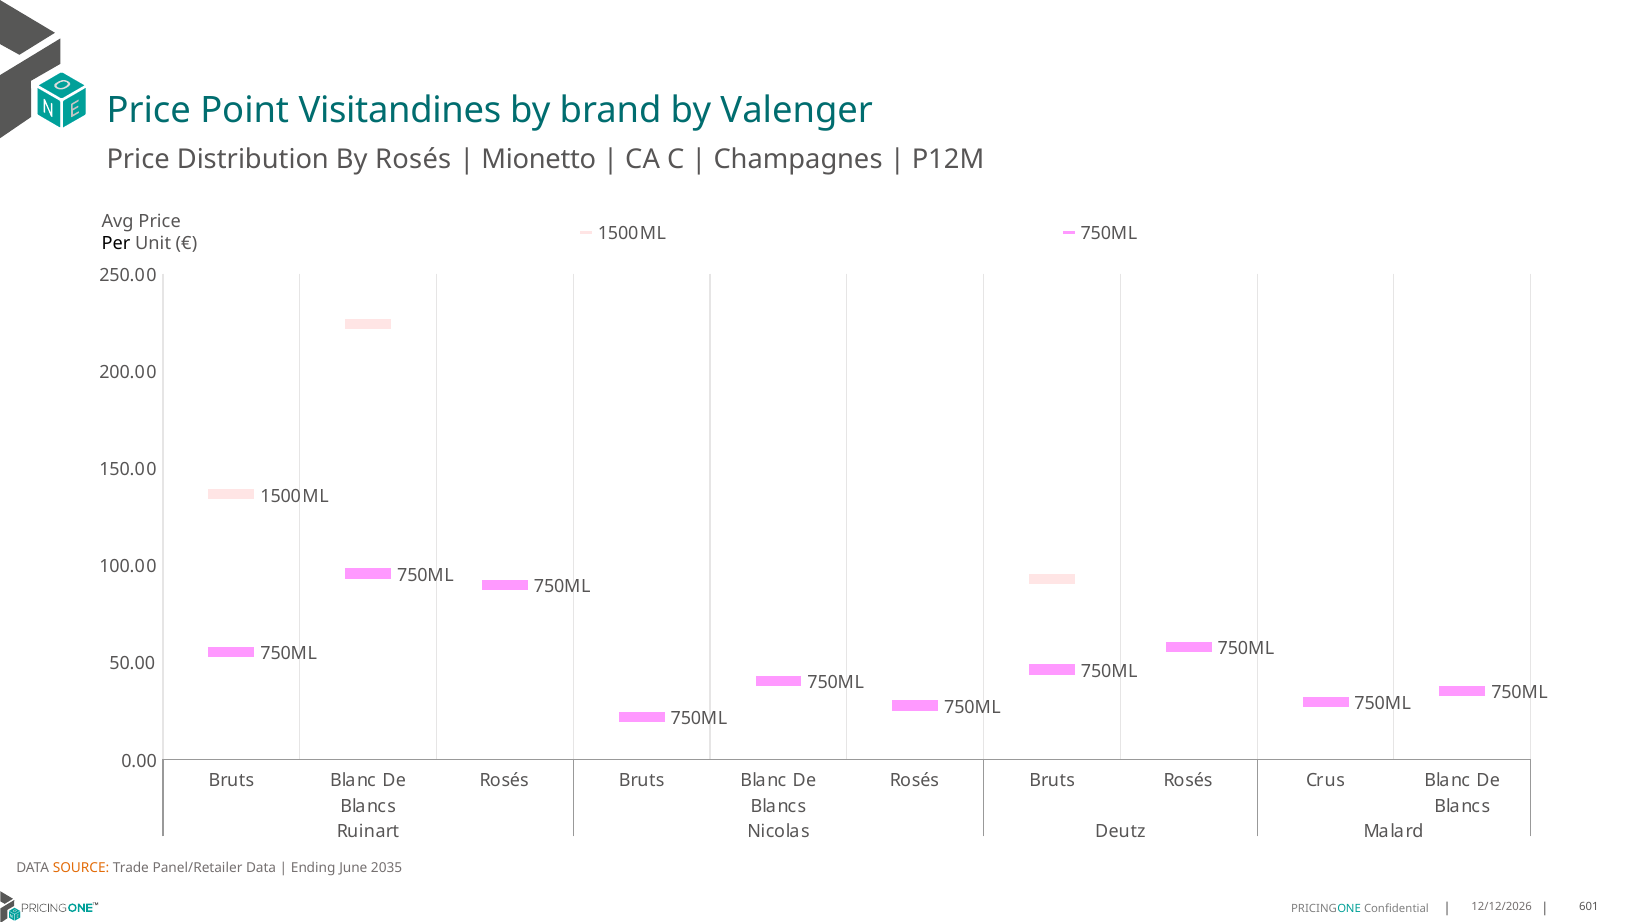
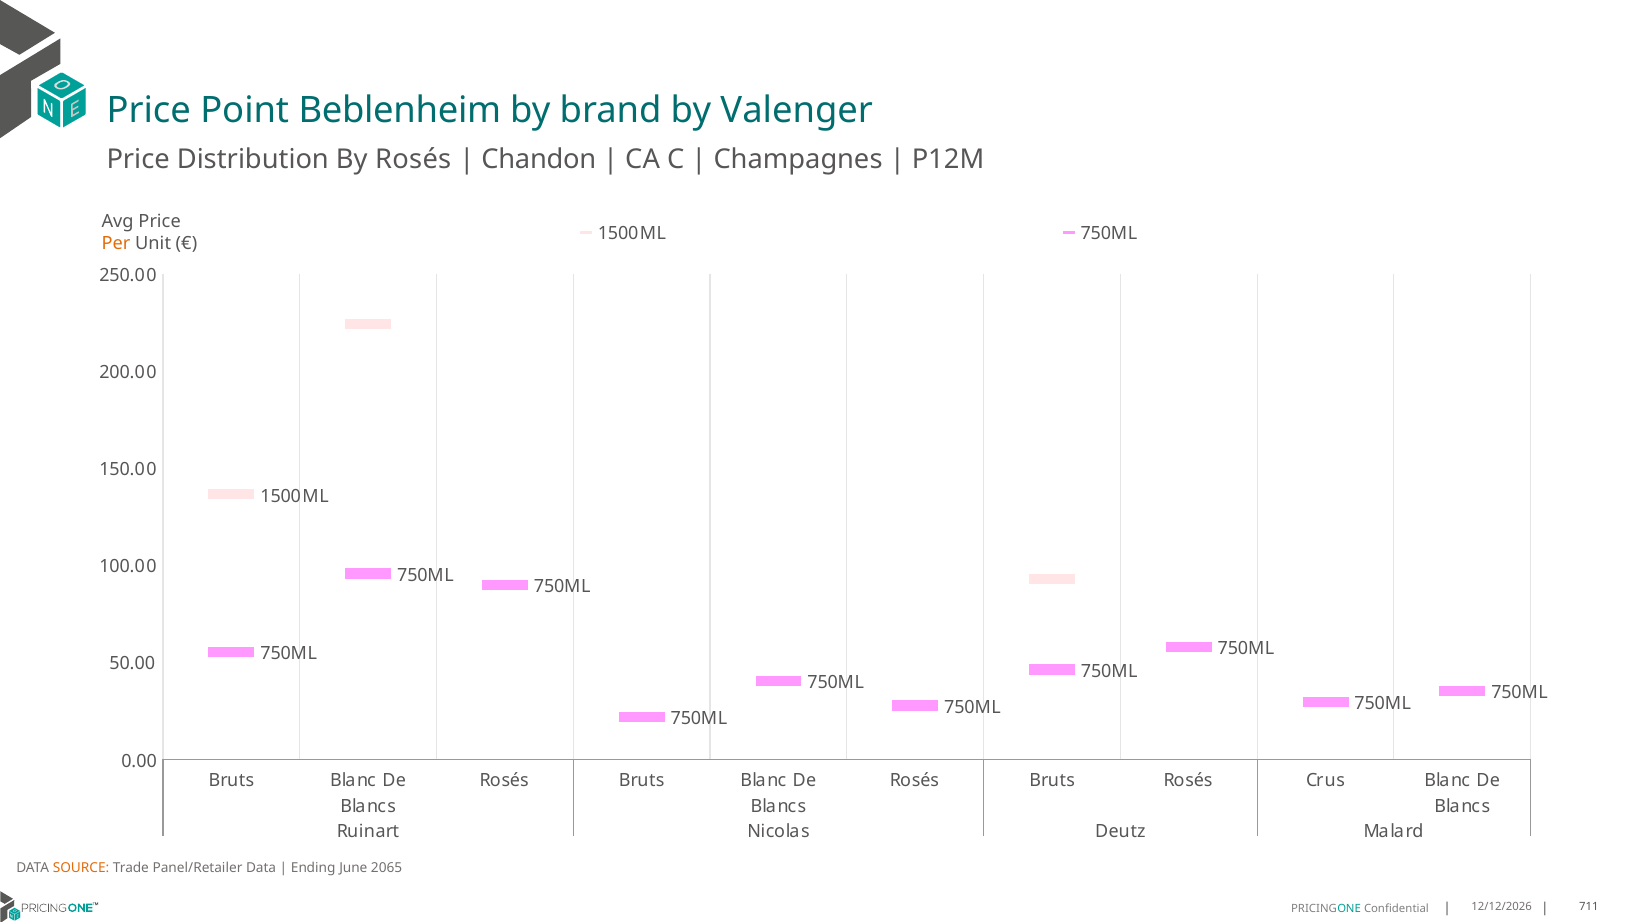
Visitandines: Visitandines -> Beblenheim (400, 110)
Mionetto: Mionetto -> Chandon (539, 160)
Per colour: black -> orange (116, 243)
2035: 2035 -> 2065 (387, 868)
601: 601 -> 711 (1589, 906)
